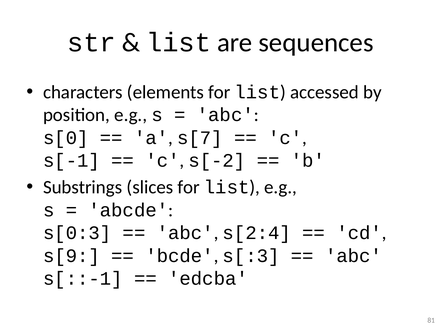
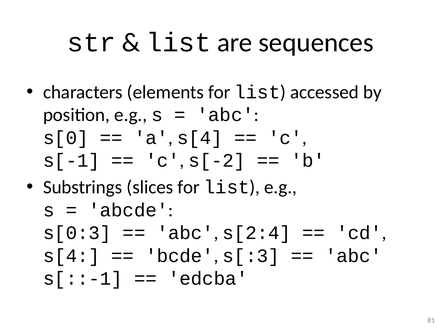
a s[7: s[7 -> s[4 (200, 138)
s[9: s[9 -> s[4 (71, 256)
